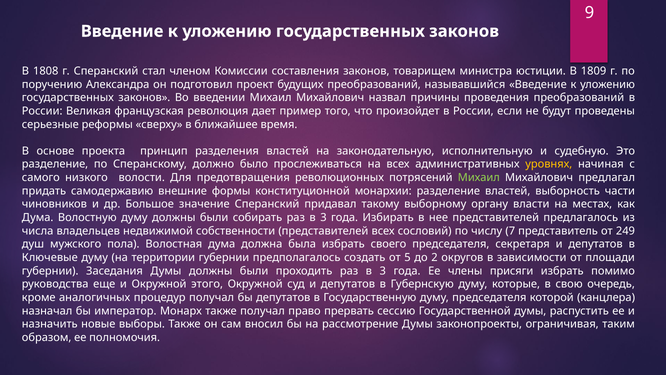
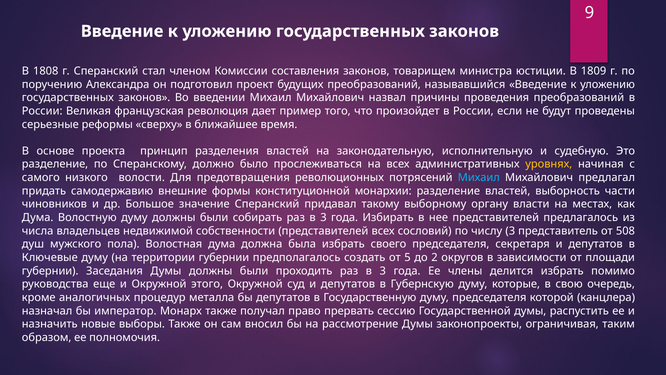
Михаил colour: light green -> light blue (479, 177)
числу 7: 7 -> 3 (510, 231)
249: 249 -> 508 (625, 231)
присяги: присяги -> делится (512, 271)
процедур получал: получал -> металла (212, 297)
